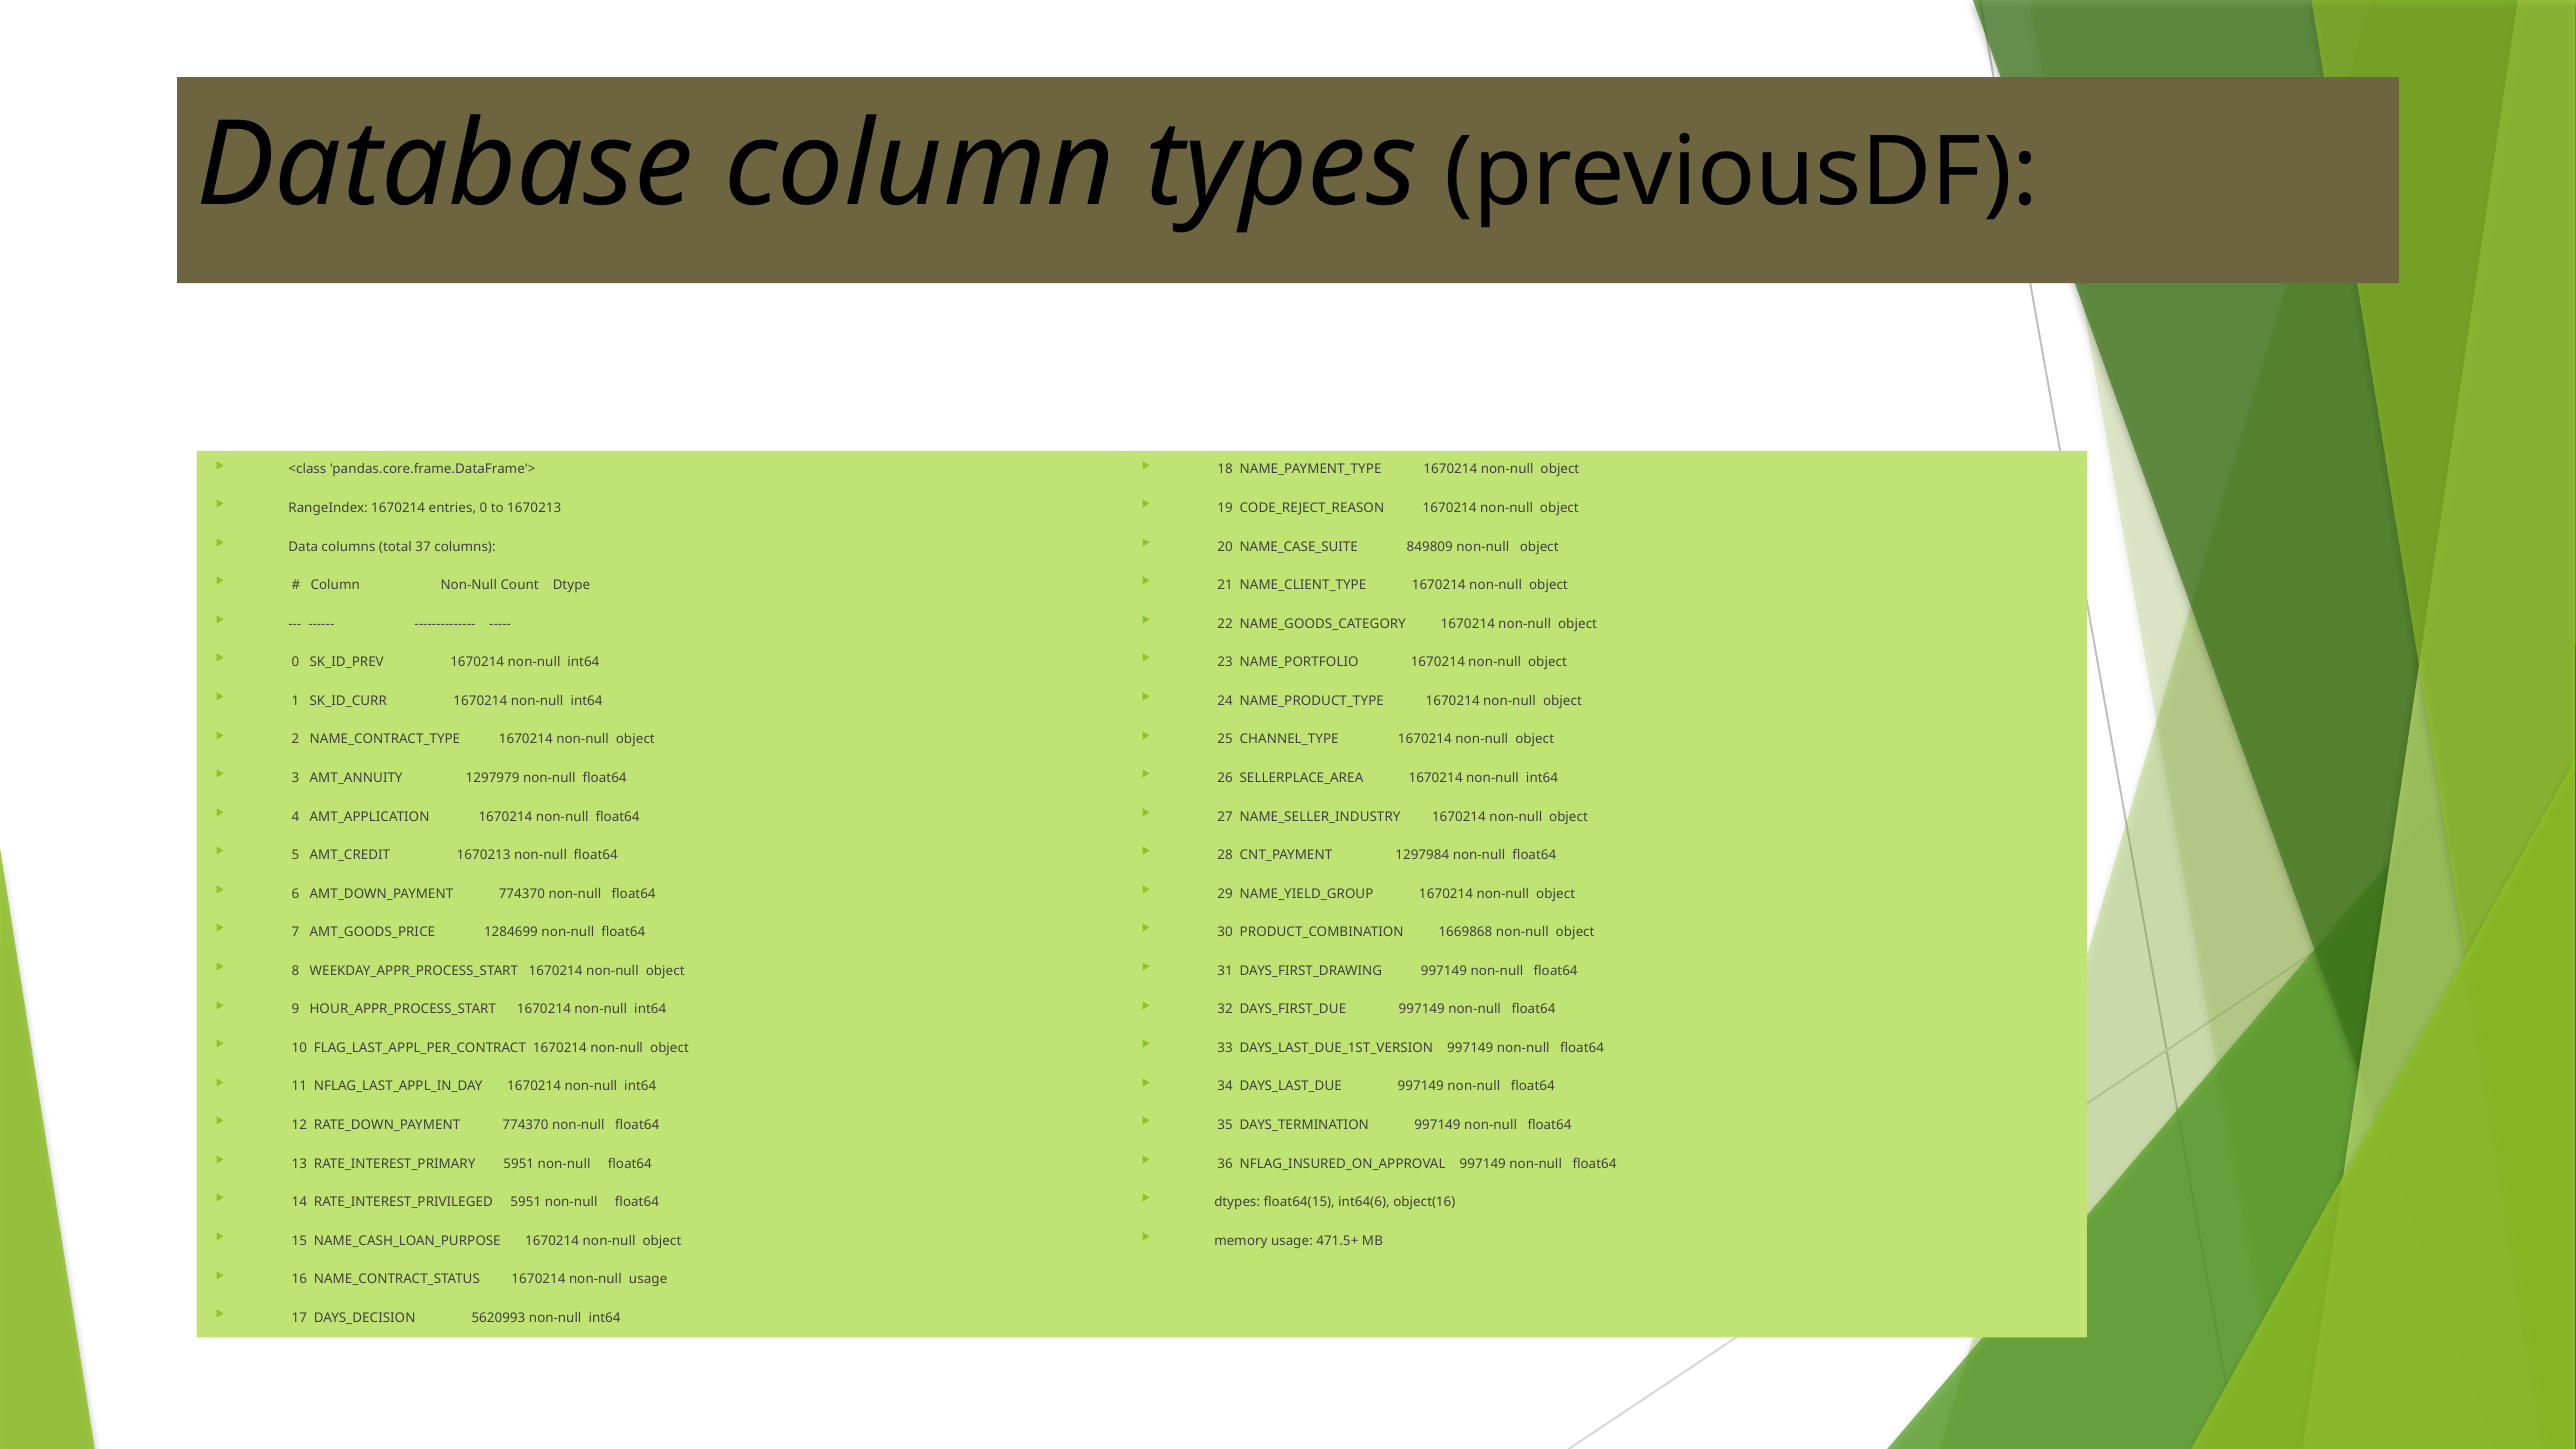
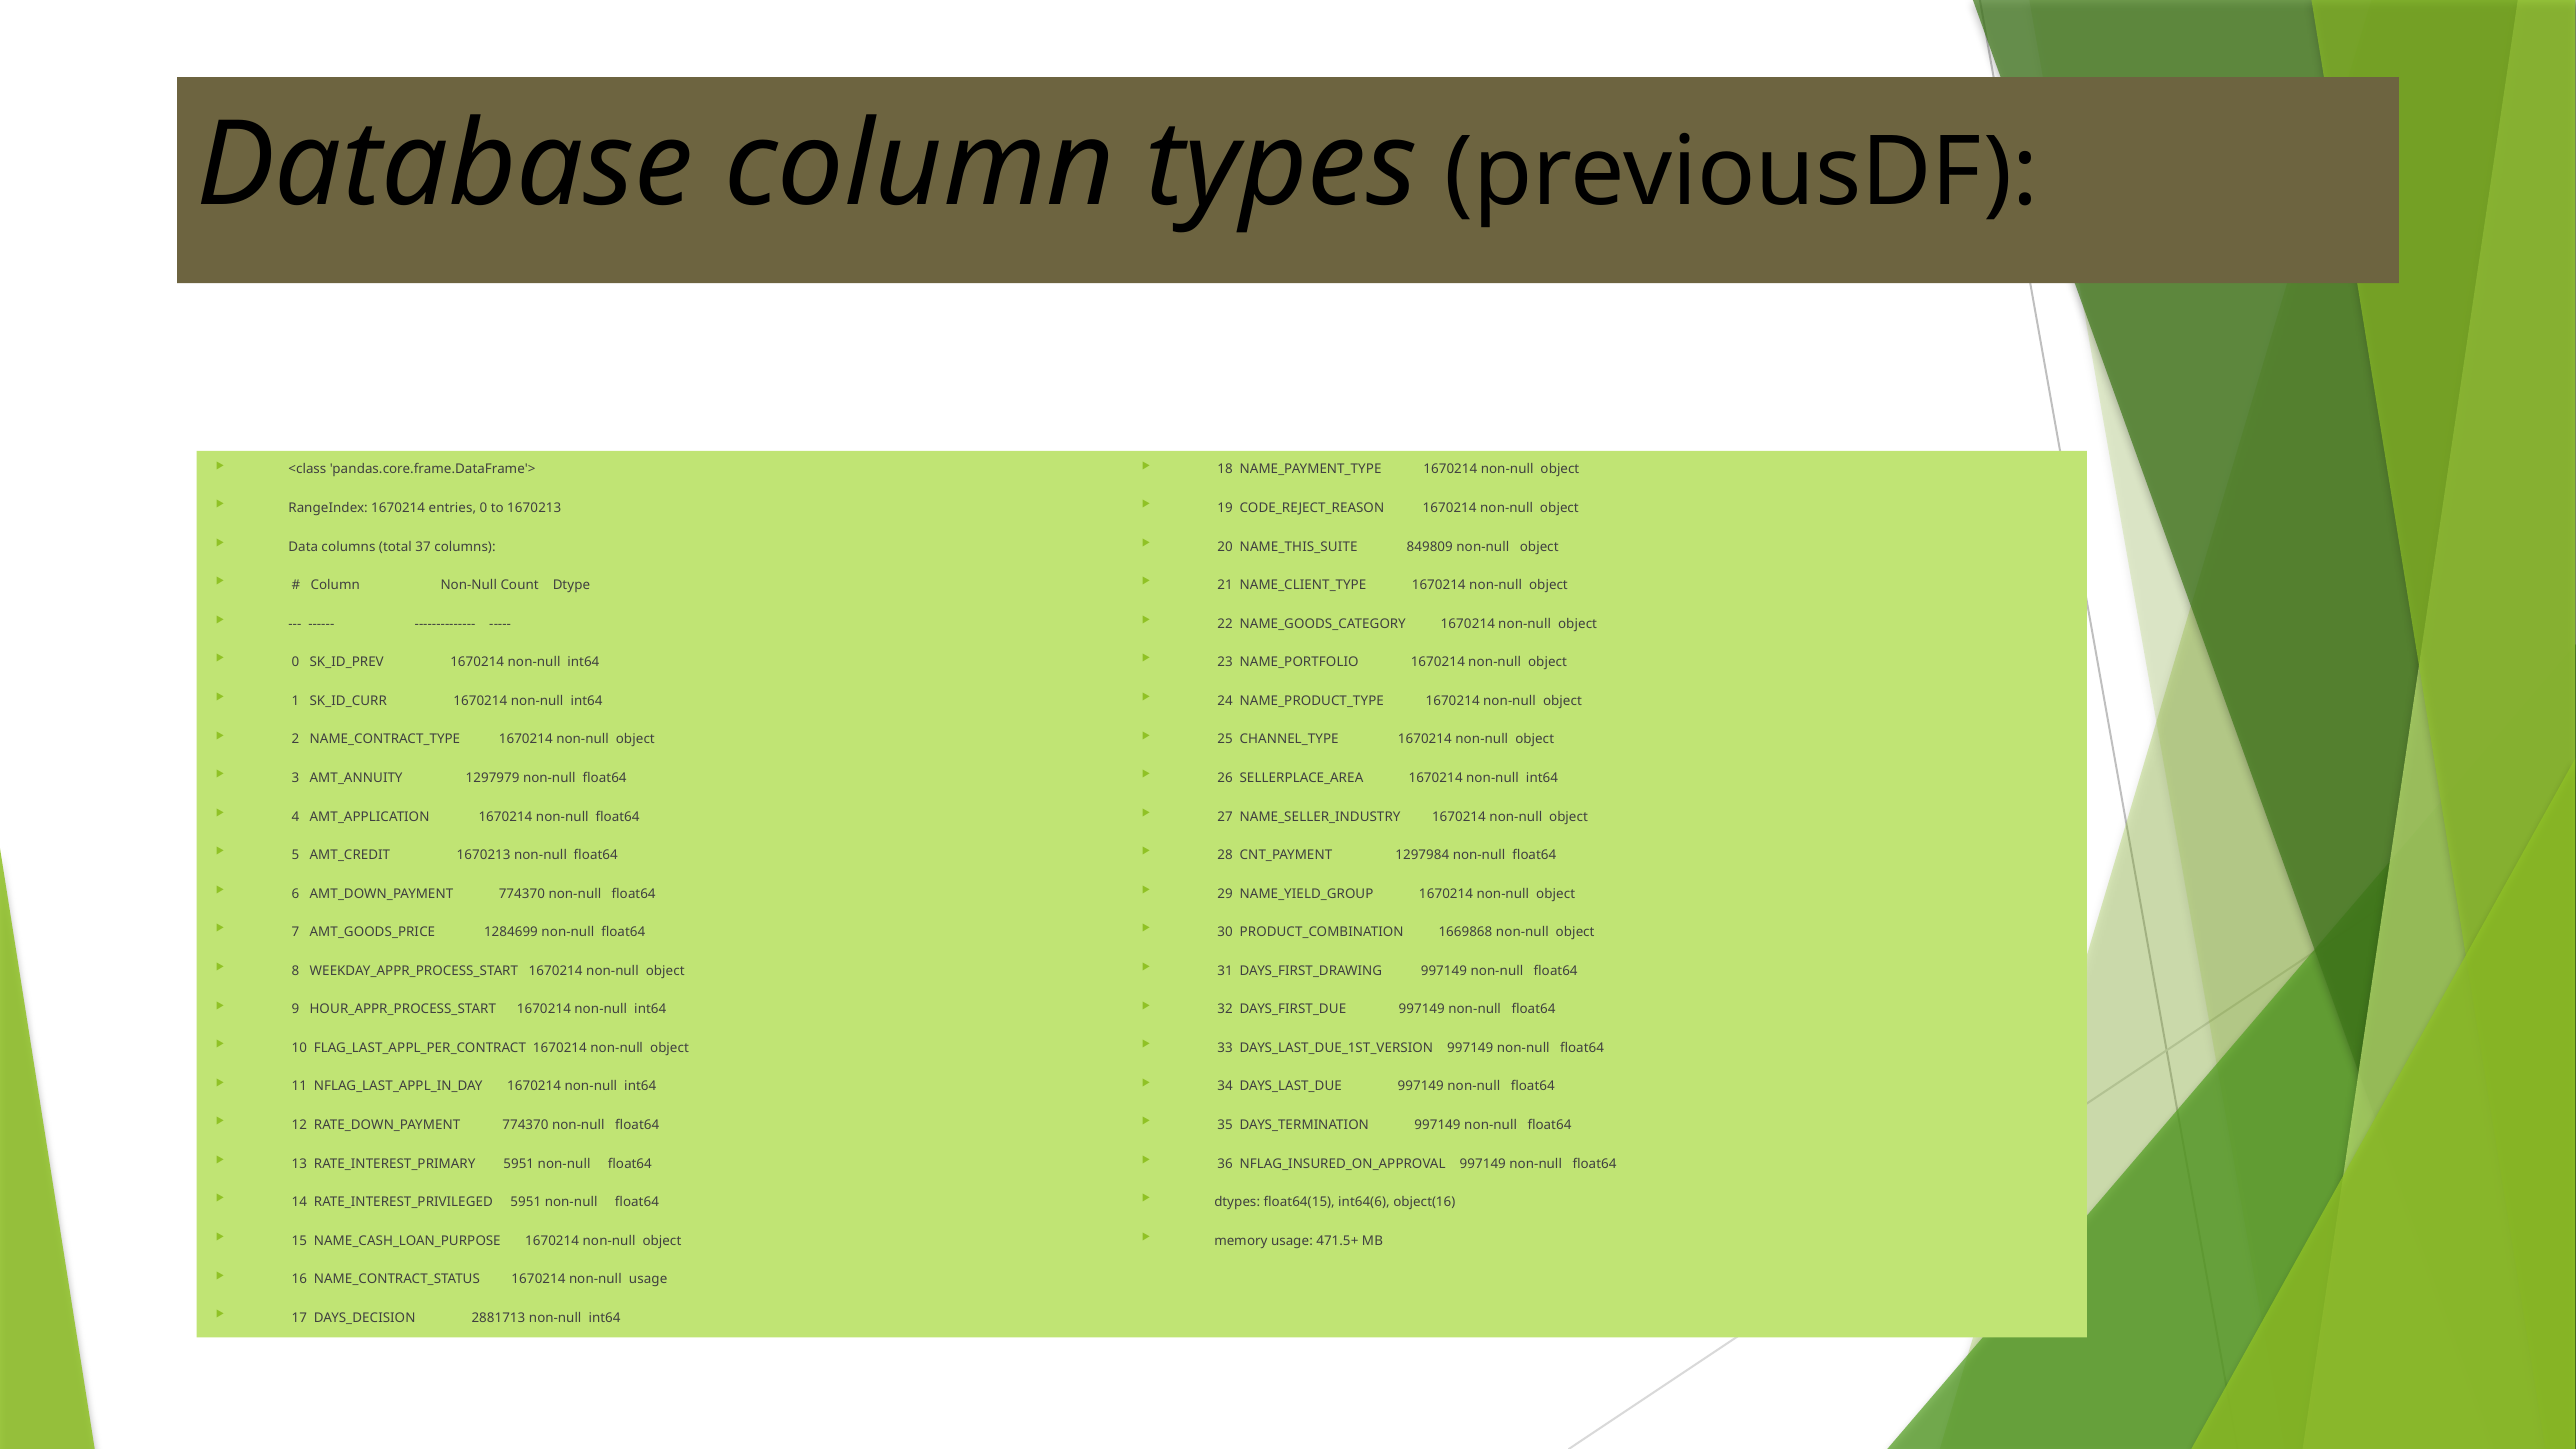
NAME_CASE_SUITE: NAME_CASE_SUITE -> NAME_THIS_SUITE (1299, 547)
5620993: 5620993 -> 2881713 (498, 1318)
